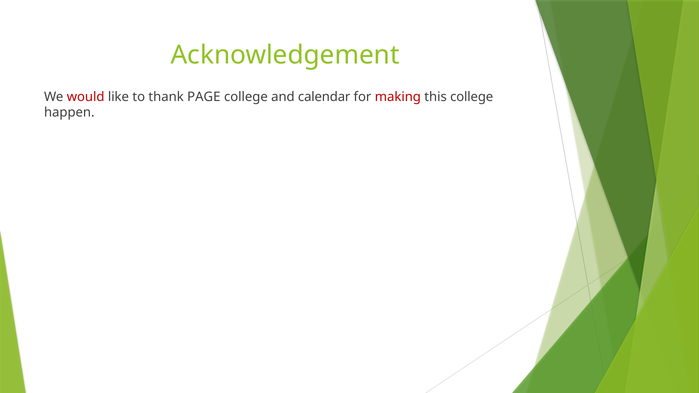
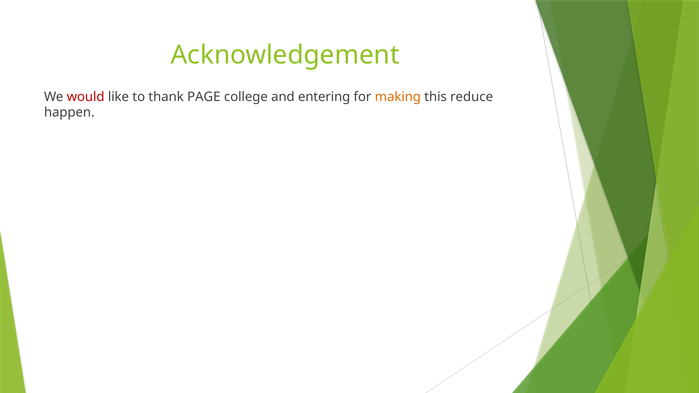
calendar: calendar -> entering (324, 97)
making colour: red -> orange (398, 97)
this college: college -> reduce (472, 97)
